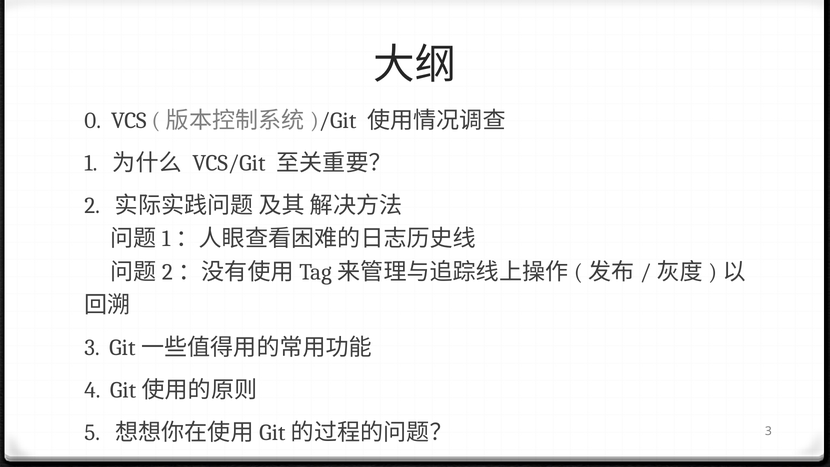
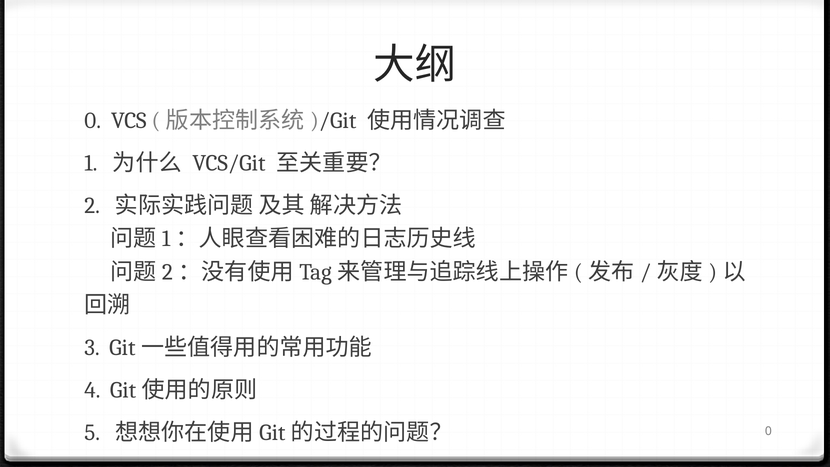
3: 3 -> 0 (768, 431)
